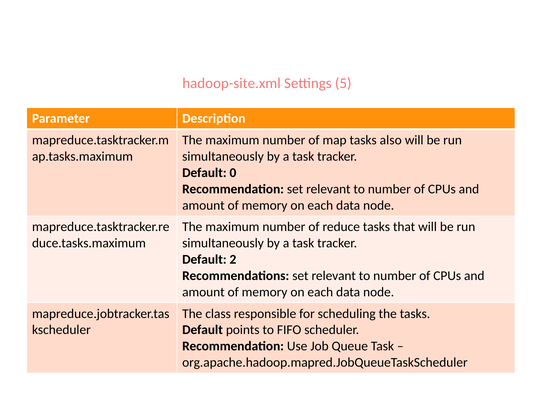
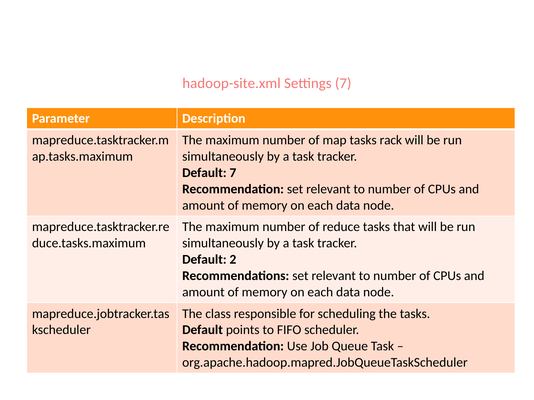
Settings 5: 5 -> 7 (343, 84)
also: also -> rack (391, 140)
Default 0: 0 -> 7 (233, 173)
